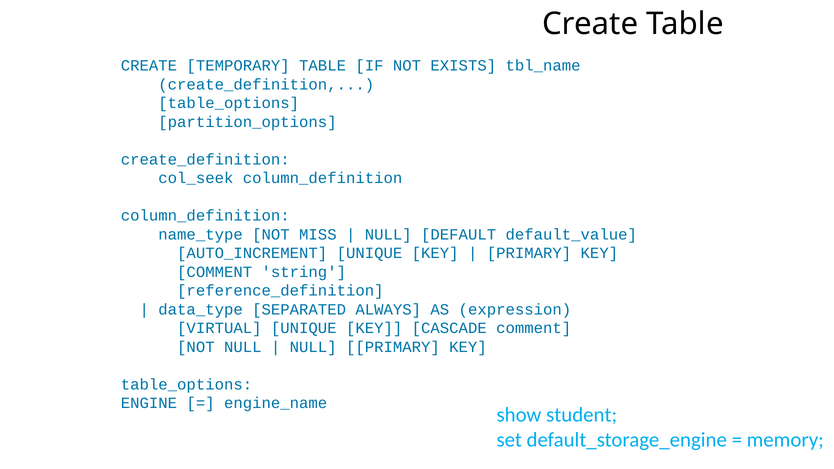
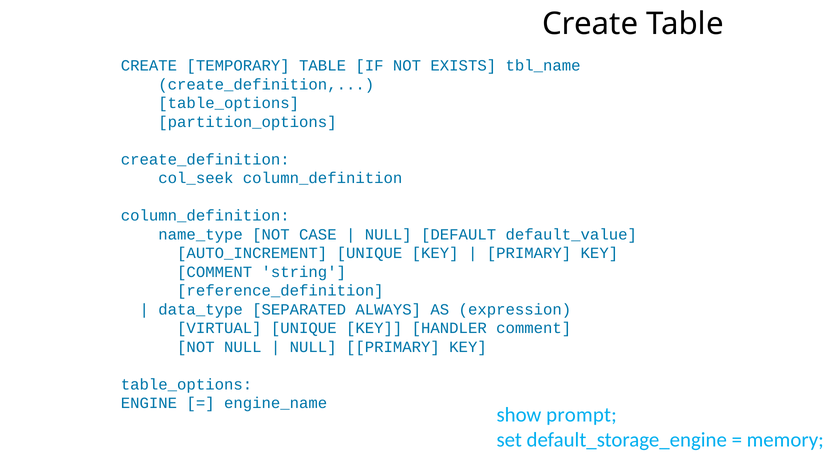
MISS: MISS -> CASE (318, 235)
CASCADE: CASCADE -> HANDLER (449, 328)
student: student -> prompt (582, 415)
